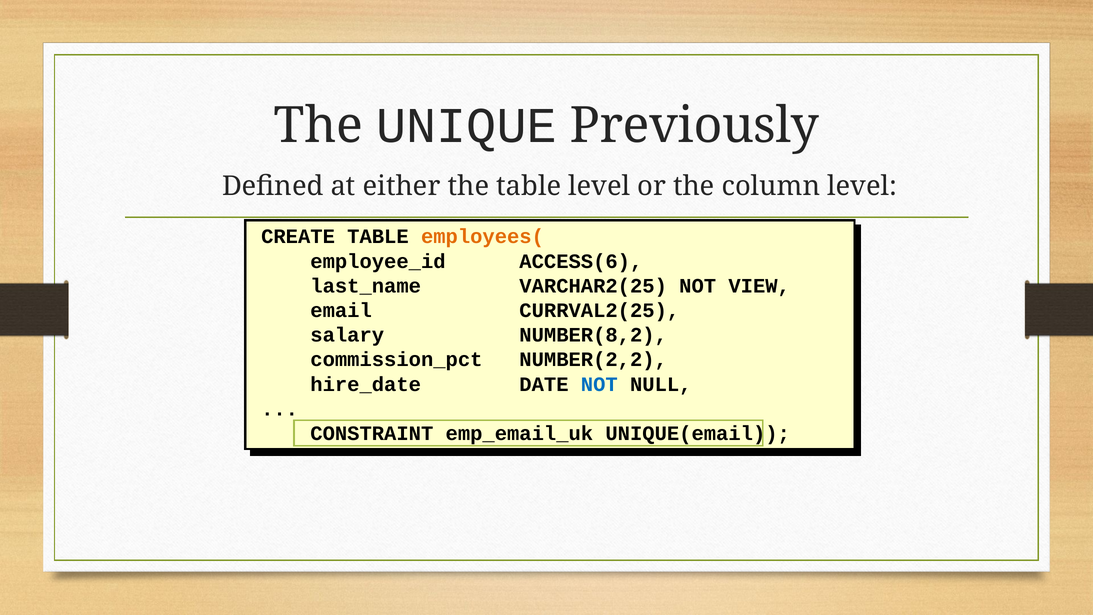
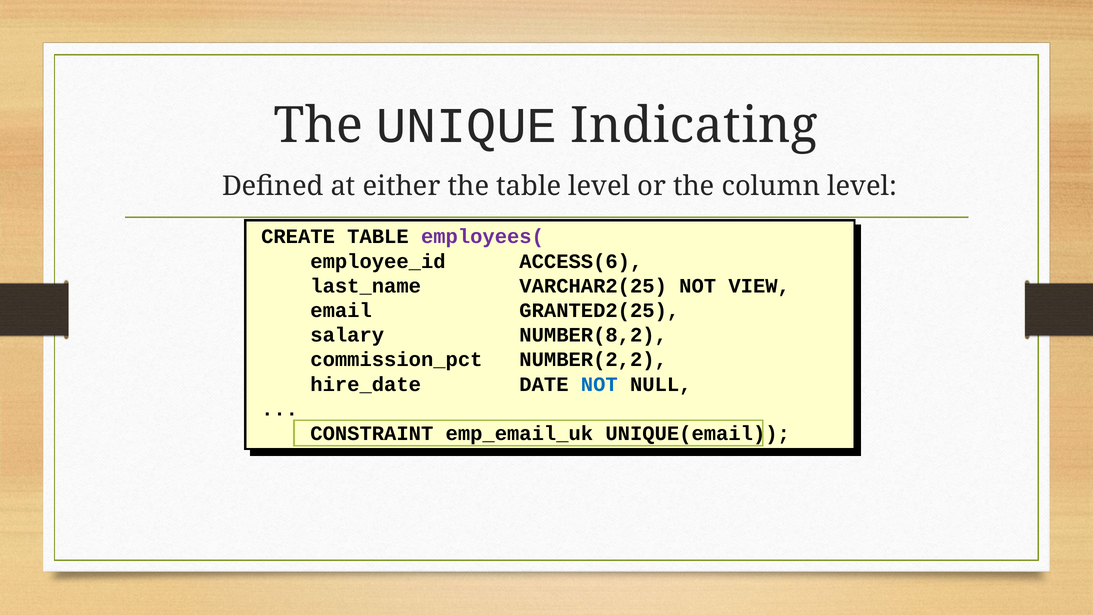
Previously: Previously -> Indicating (694, 126)
employees( colour: orange -> purple (482, 237)
CURRVAL2(25: CURRVAL2(25 -> GRANTED2(25 (599, 310)
